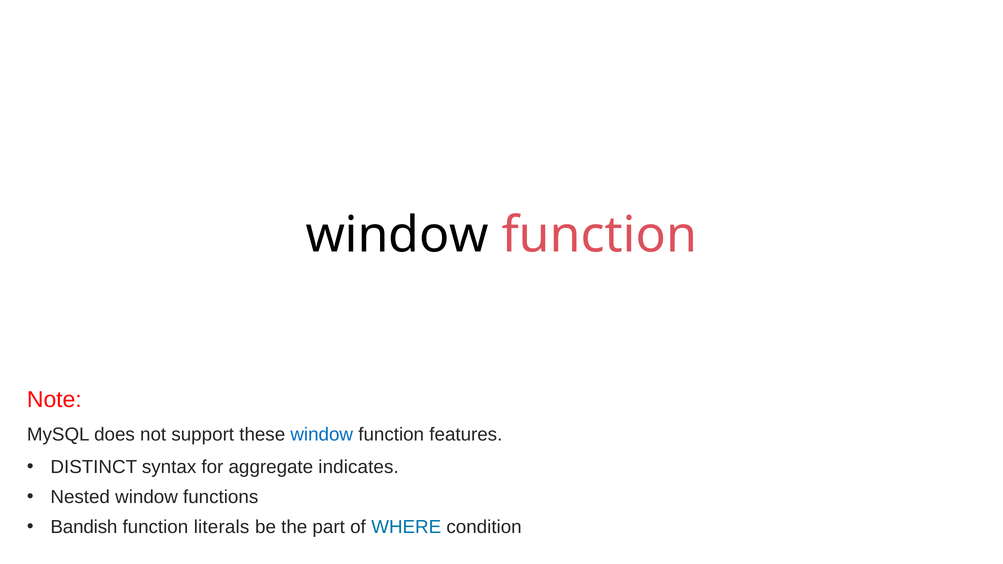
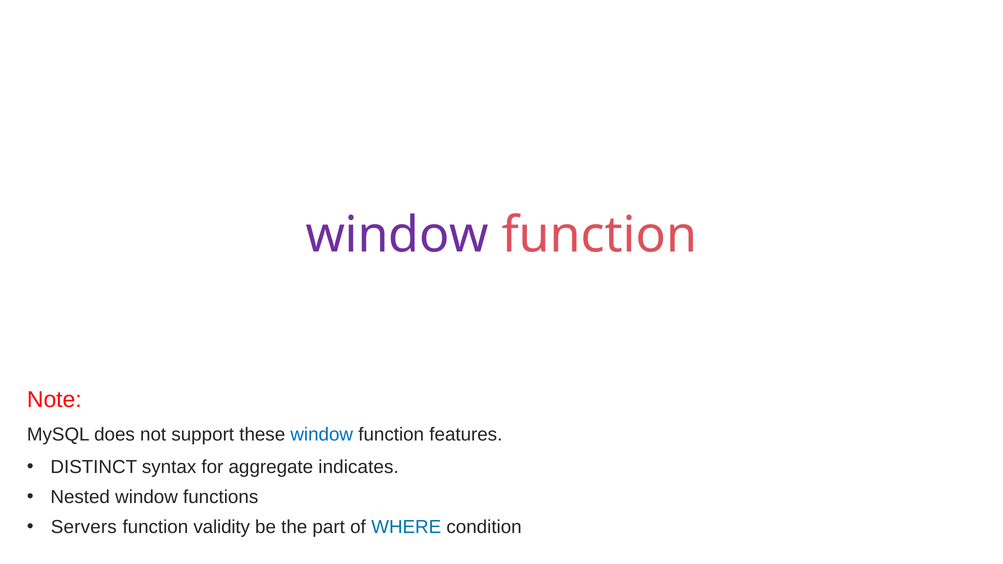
window colour: black -> purple (397, 235)
Bandish: Bandish -> Servers (84, 527)
literals: literals -> validity (222, 527)
